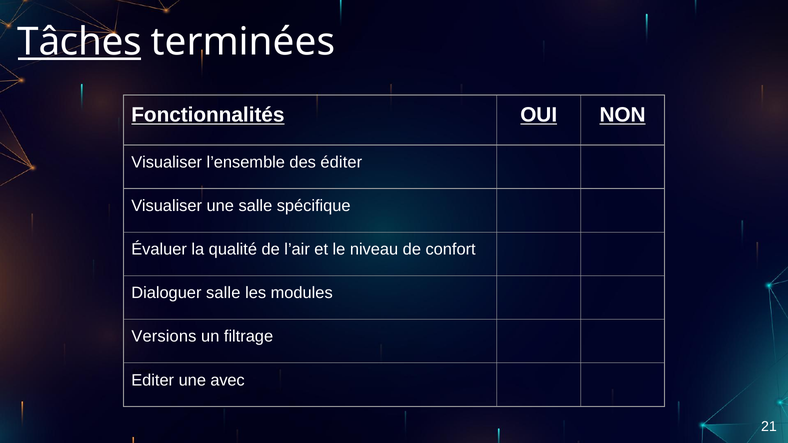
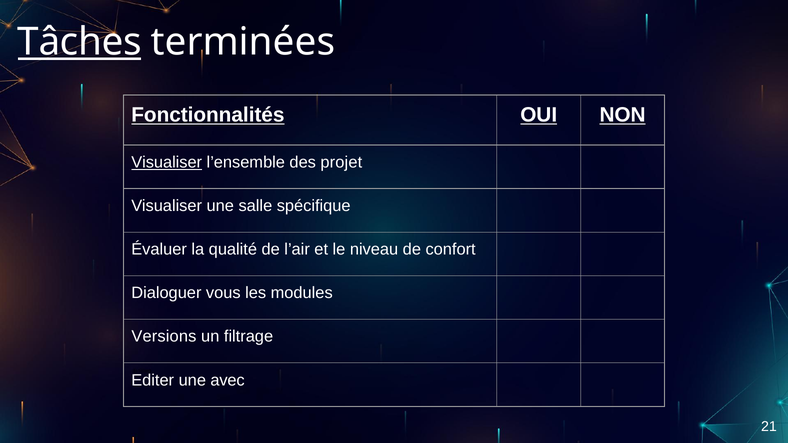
Visualiser underline: none -> present (167, 162)
éditer: éditer -> projet (341, 162)
Dialoguer salle: salle -> vous (223, 293)
